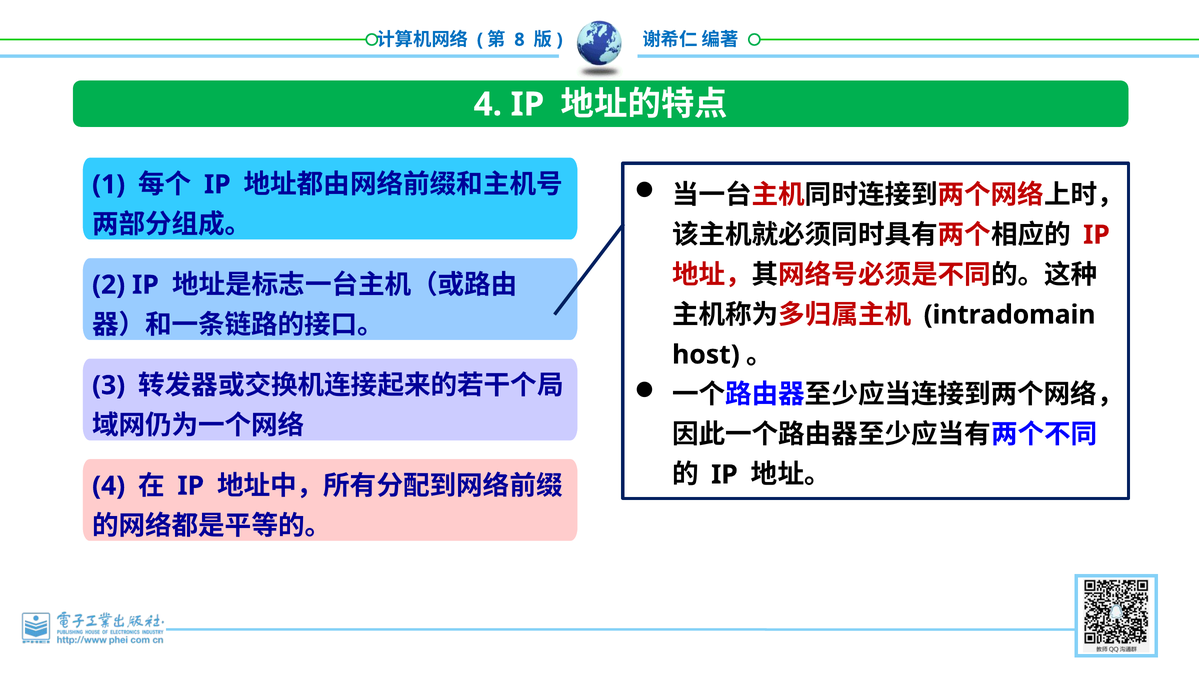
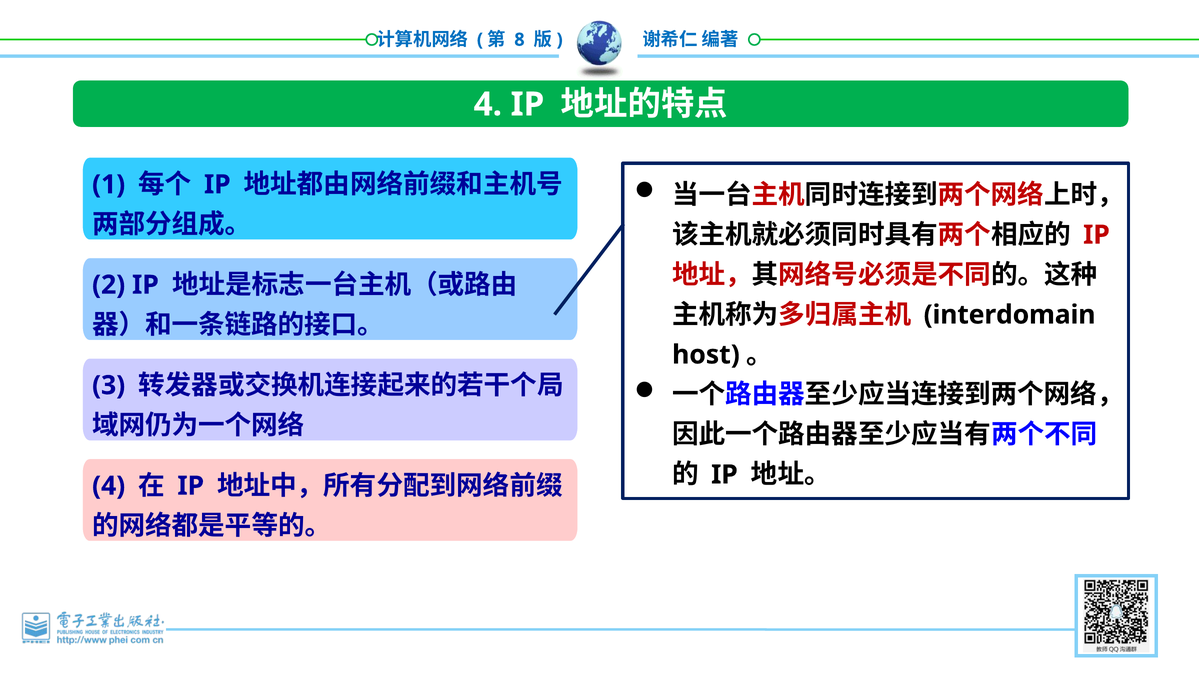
intradomain: intradomain -> interdomain (1010, 315)
